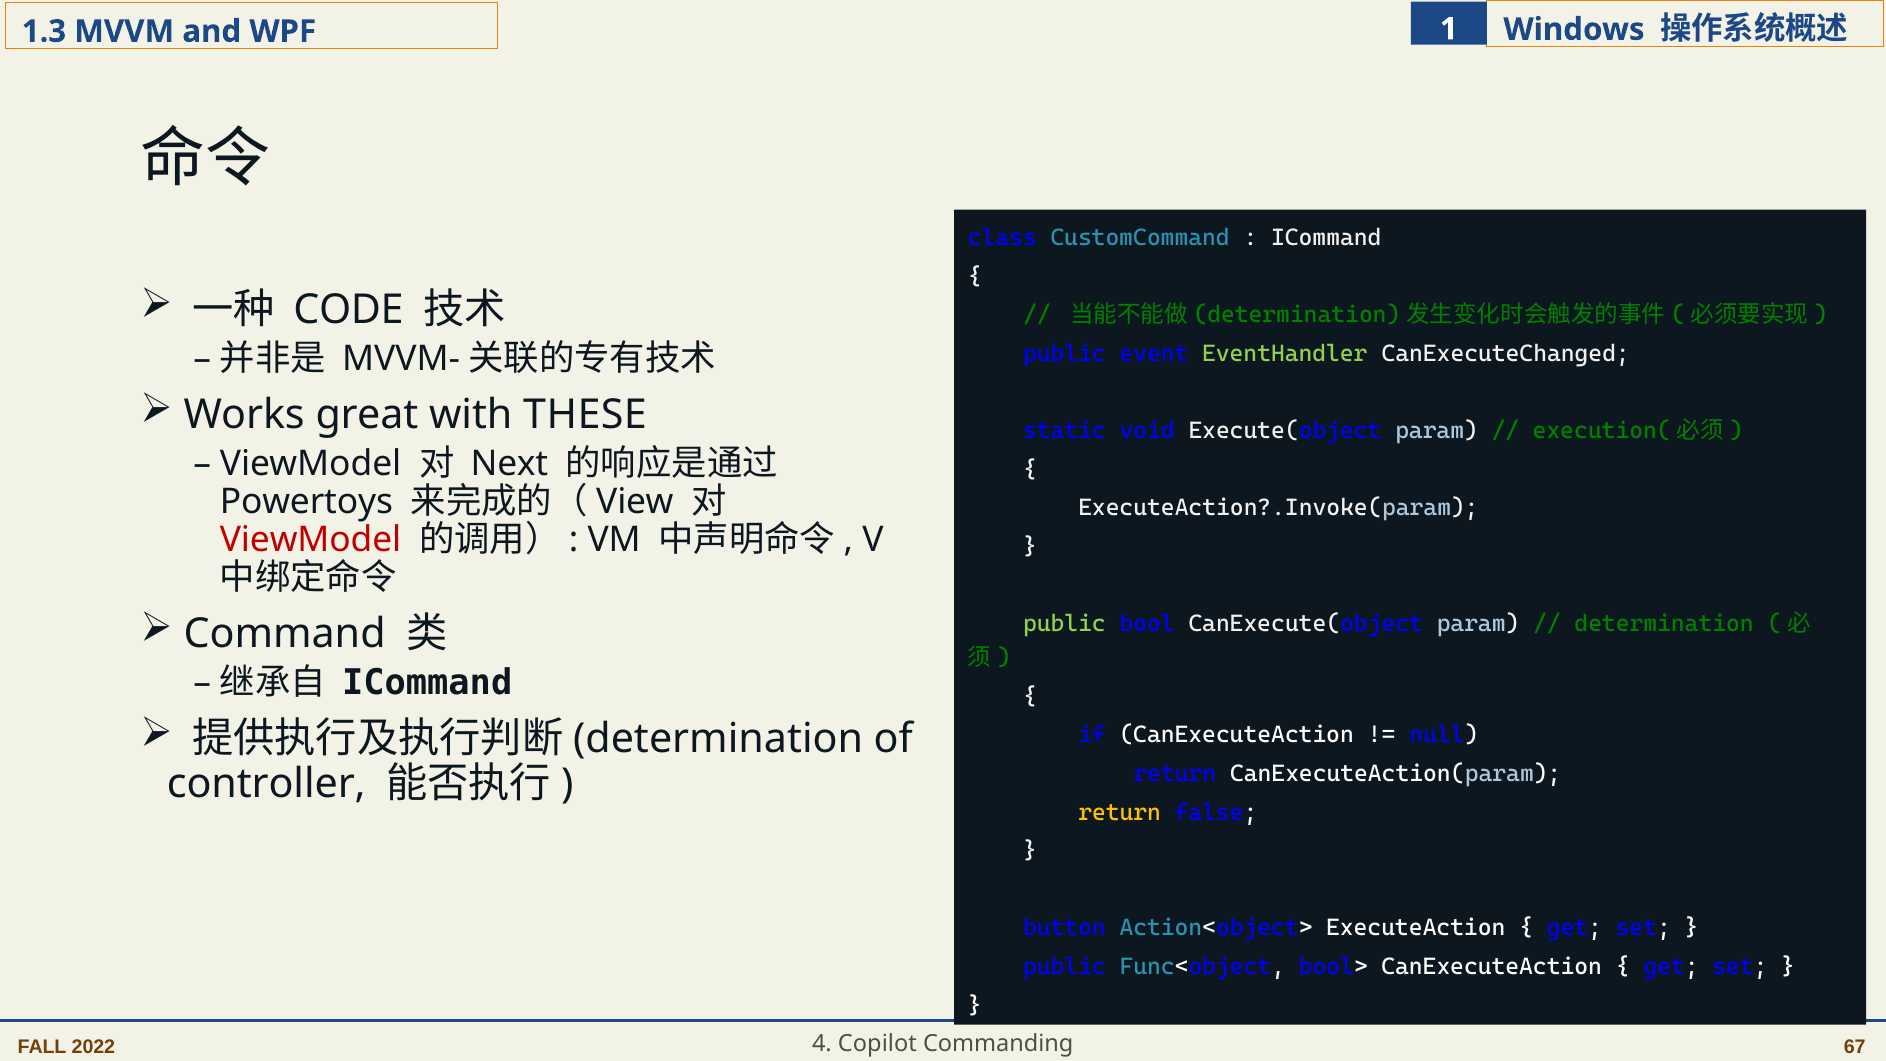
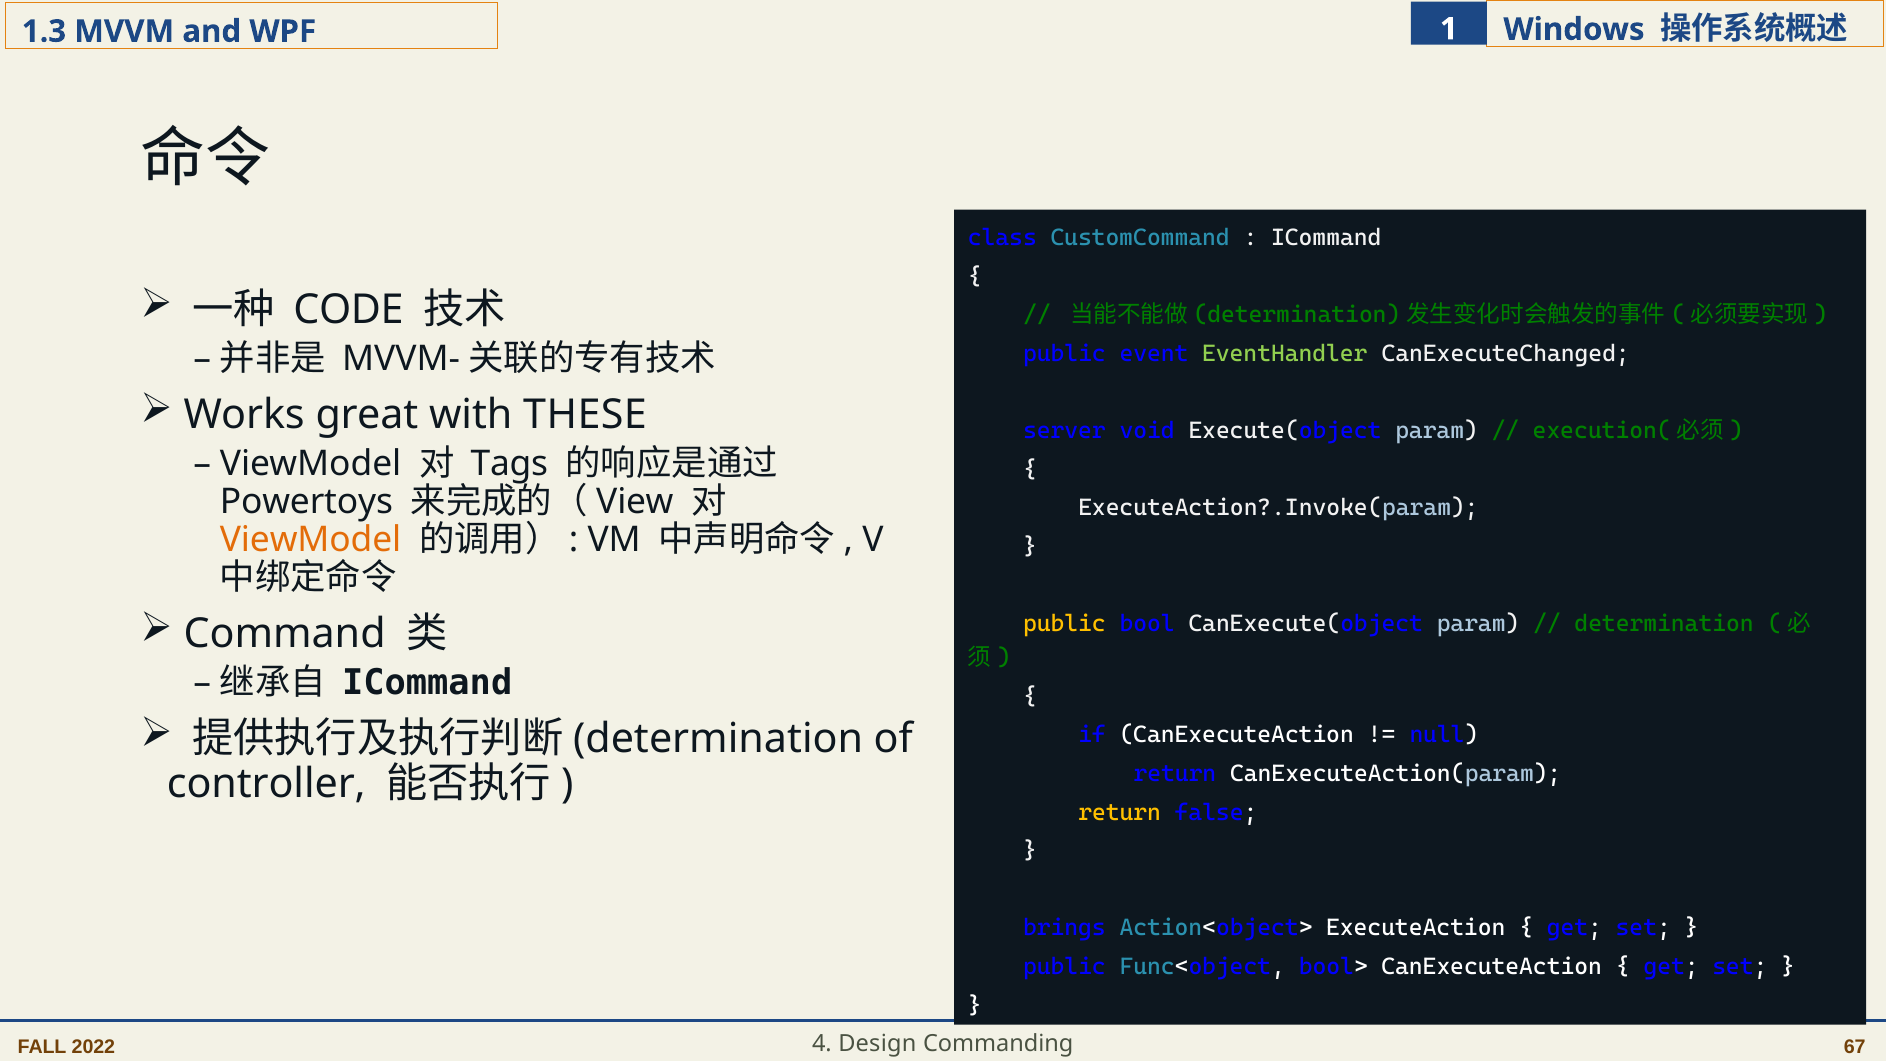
static: static -> server (1064, 431)
Next: Next -> Tags (509, 463)
ViewModel colour: red -> orange (311, 540)
public colour: light green -> yellow (1064, 624)
button: button -> brings (1064, 928)
Copilot: Copilot -> Design (877, 1044)
